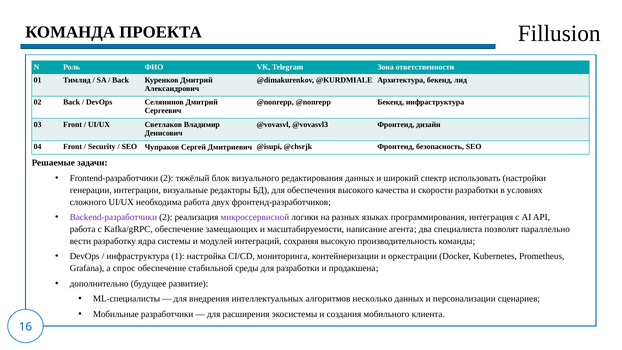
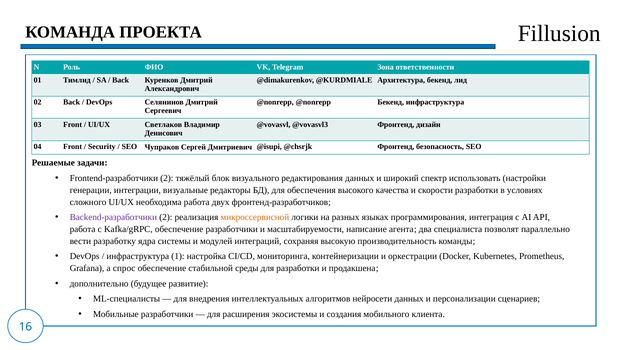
микроссервисной colour: purple -> orange (255, 217)
обеспечение замещающих: замещающих -> разработчики (232, 229)
несколько: несколько -> нейросети (372, 299)
